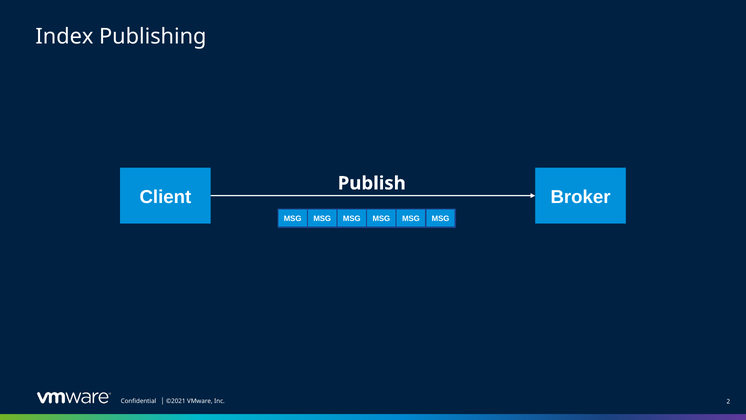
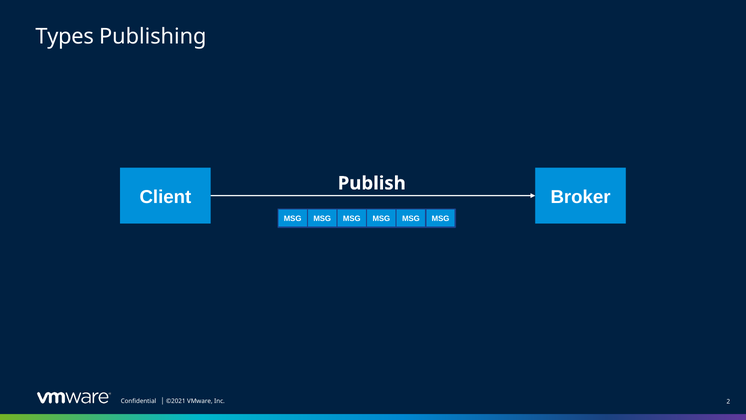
Index: Index -> Types (65, 37)
